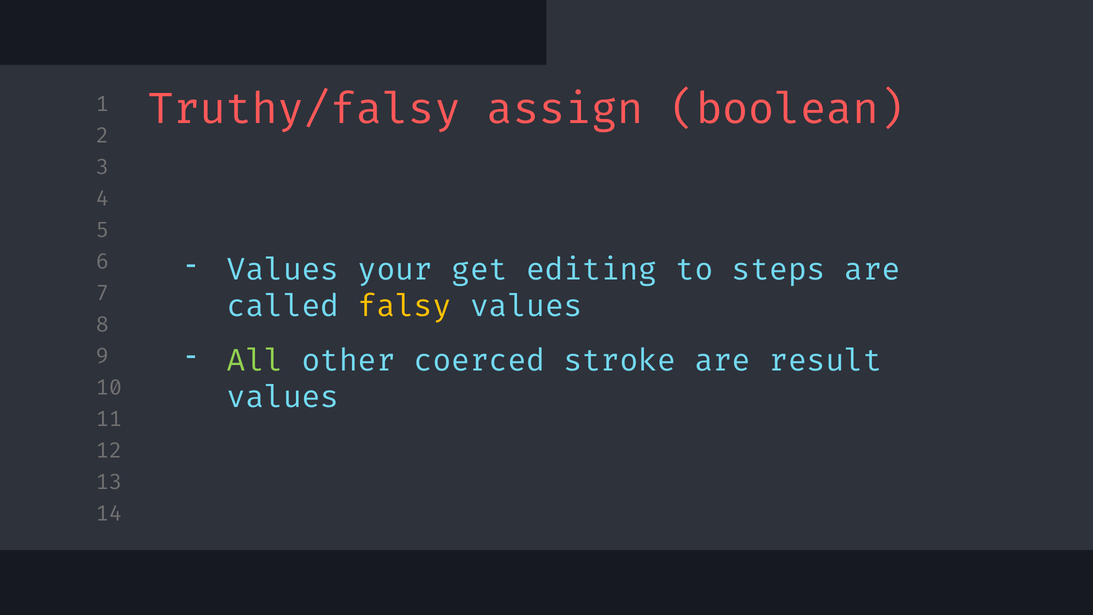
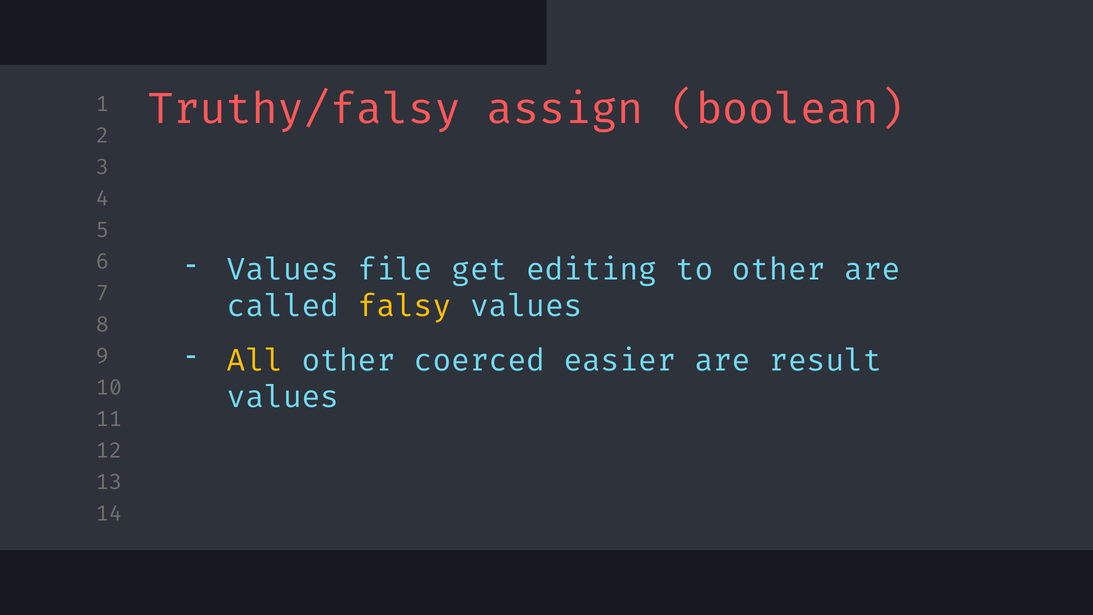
your: your -> file (395, 270)
to steps: steps -> other (779, 270)
All colour: light green -> yellow (255, 361)
stroke: stroke -> easier (620, 361)
